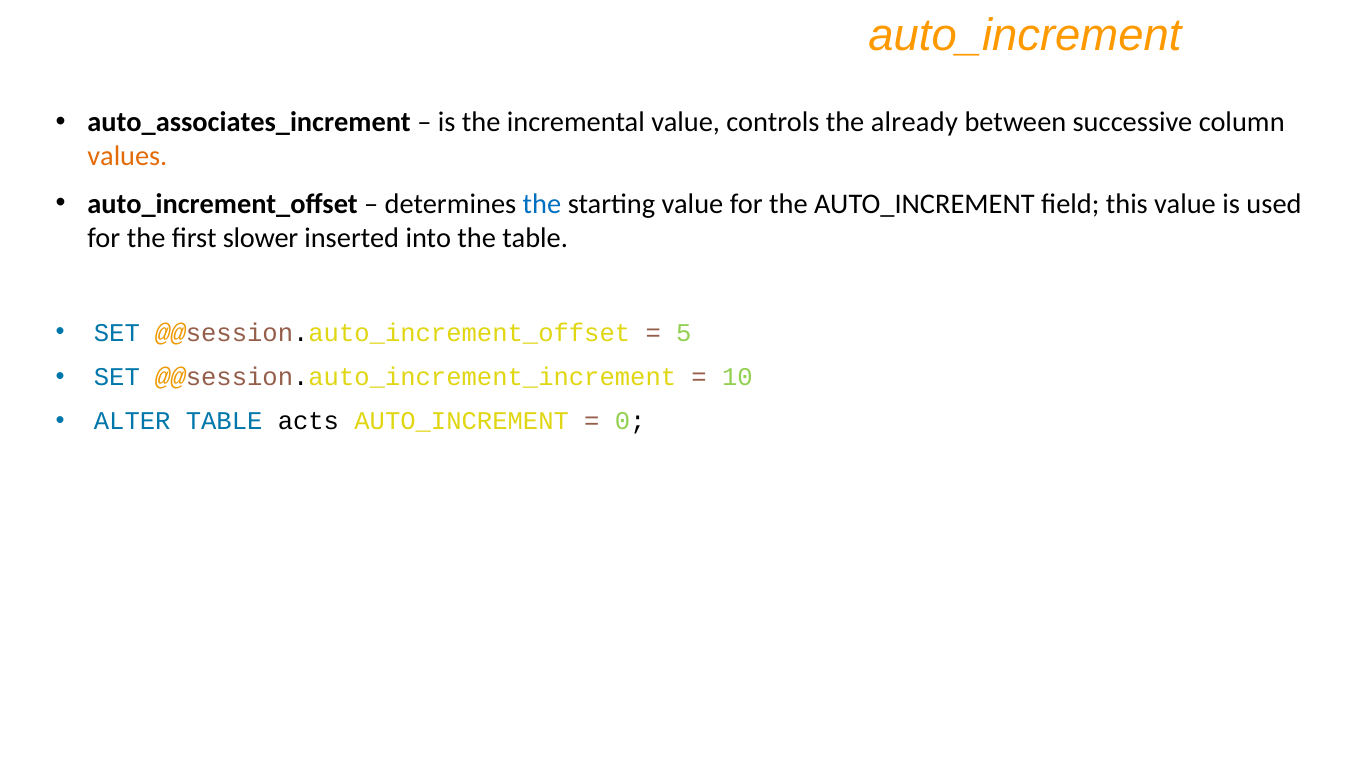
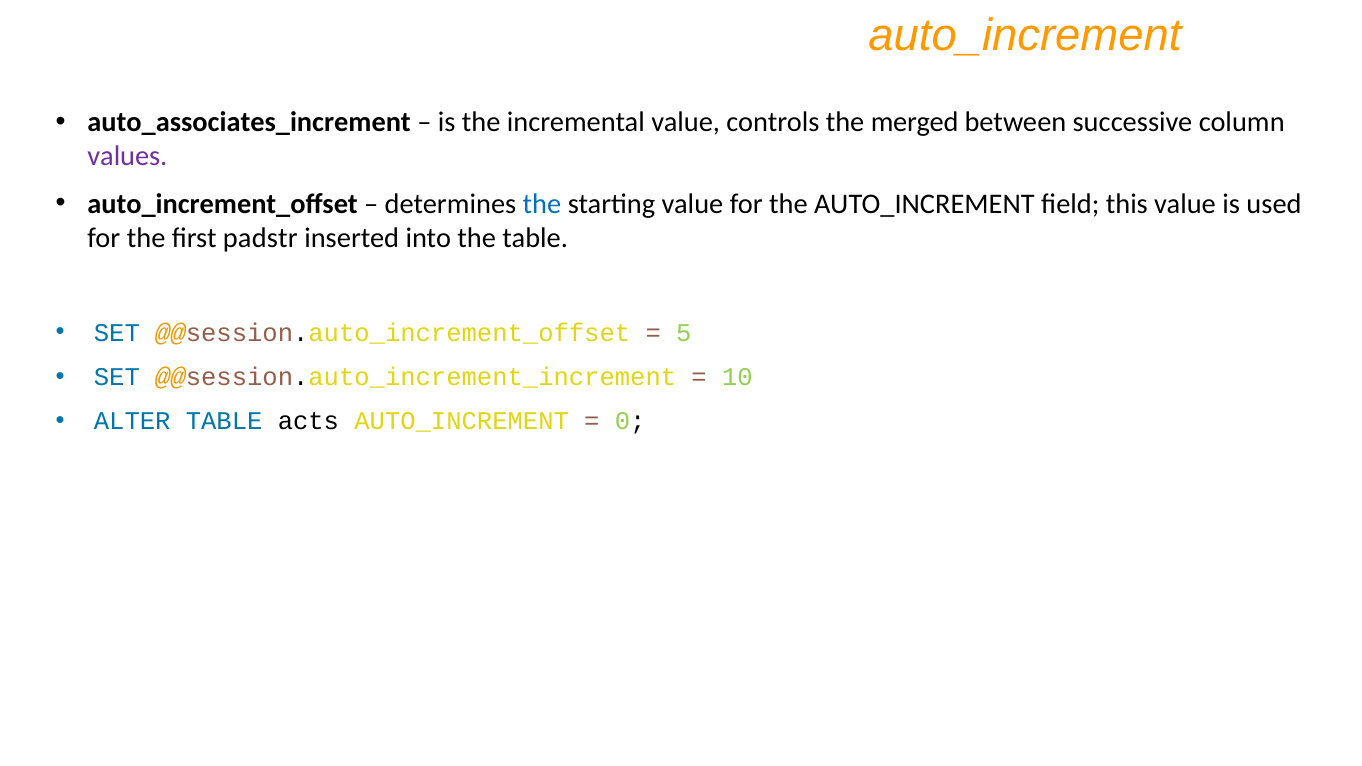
already: already -> merged (915, 122)
values colour: orange -> purple (127, 156)
slower: slower -> padstr (260, 238)
